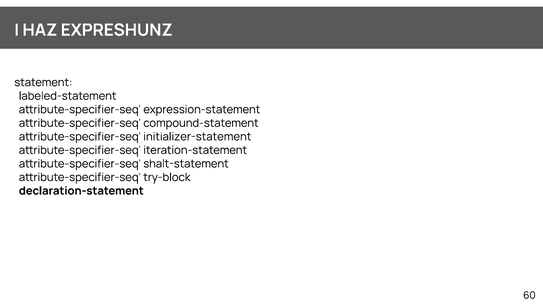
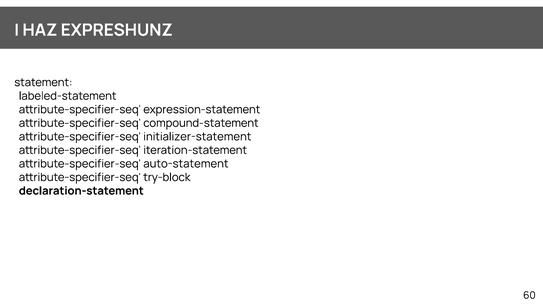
shalt-statement: shalt-statement -> auto-statement (186, 164)
